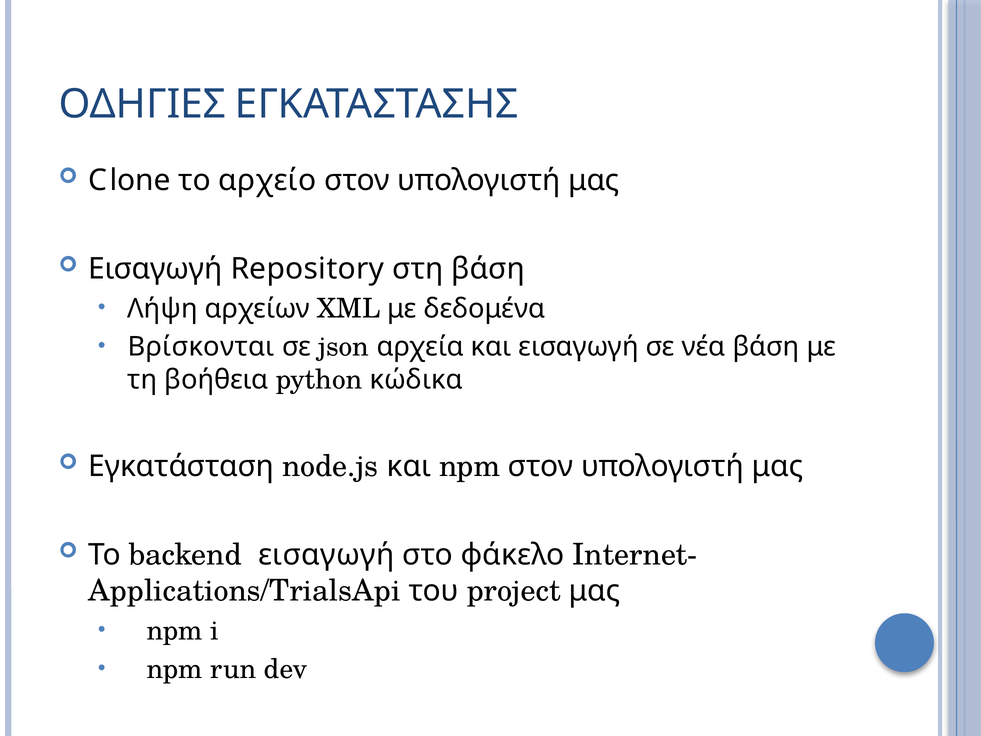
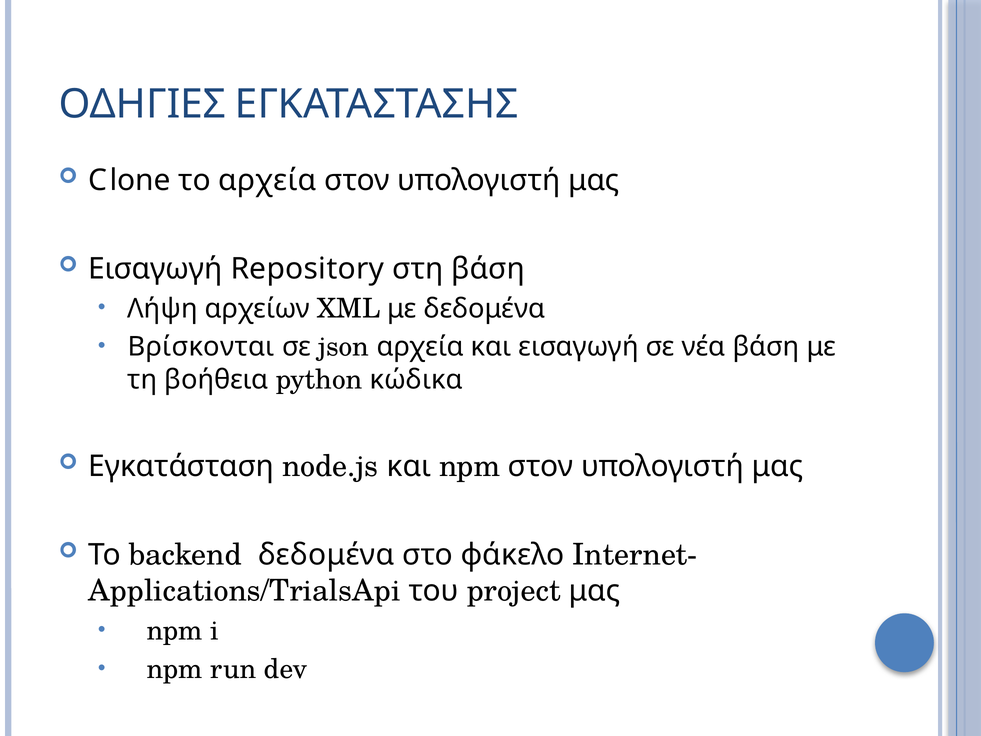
το αρχείο: αρχείο -> αρχεία (267, 180)
backend εισαγωγή: εισαγωγή -> δεδομένα (326, 555)
